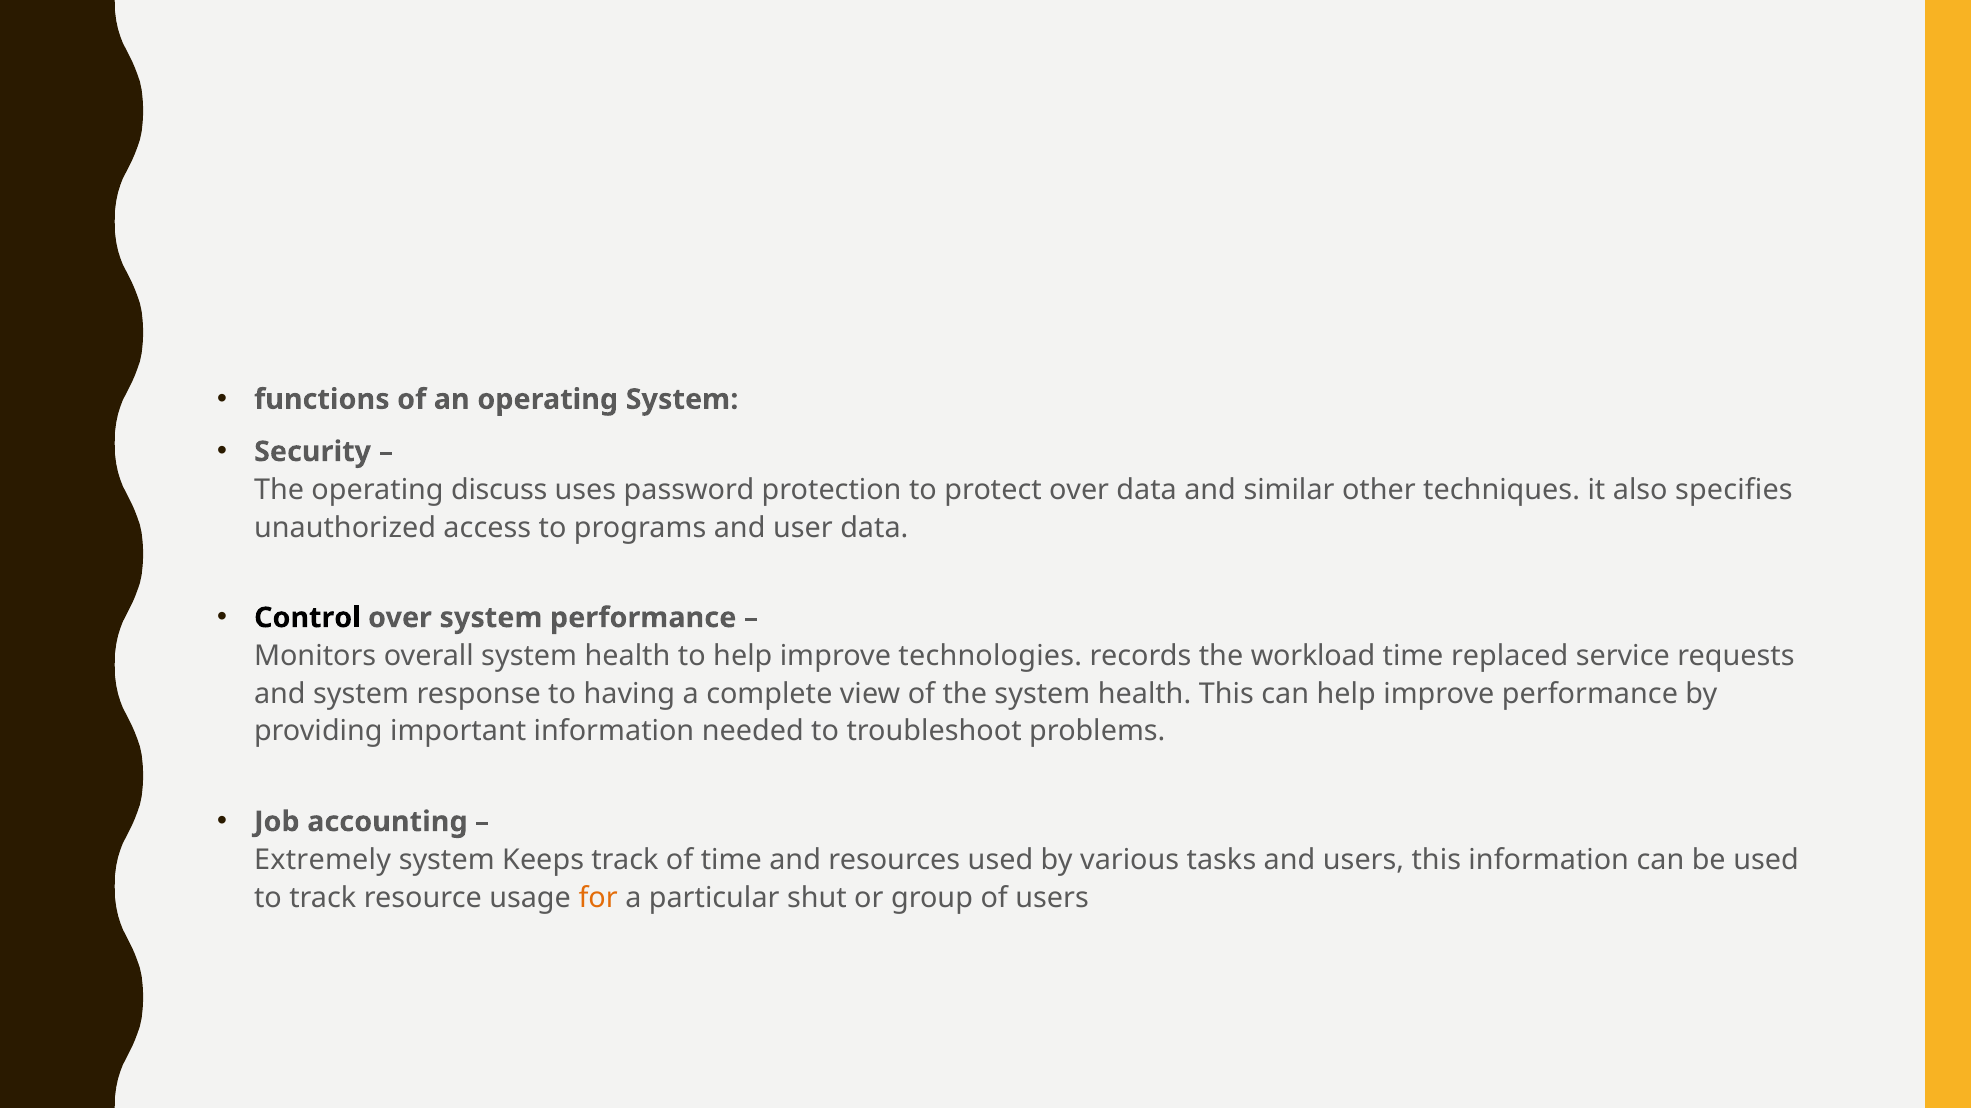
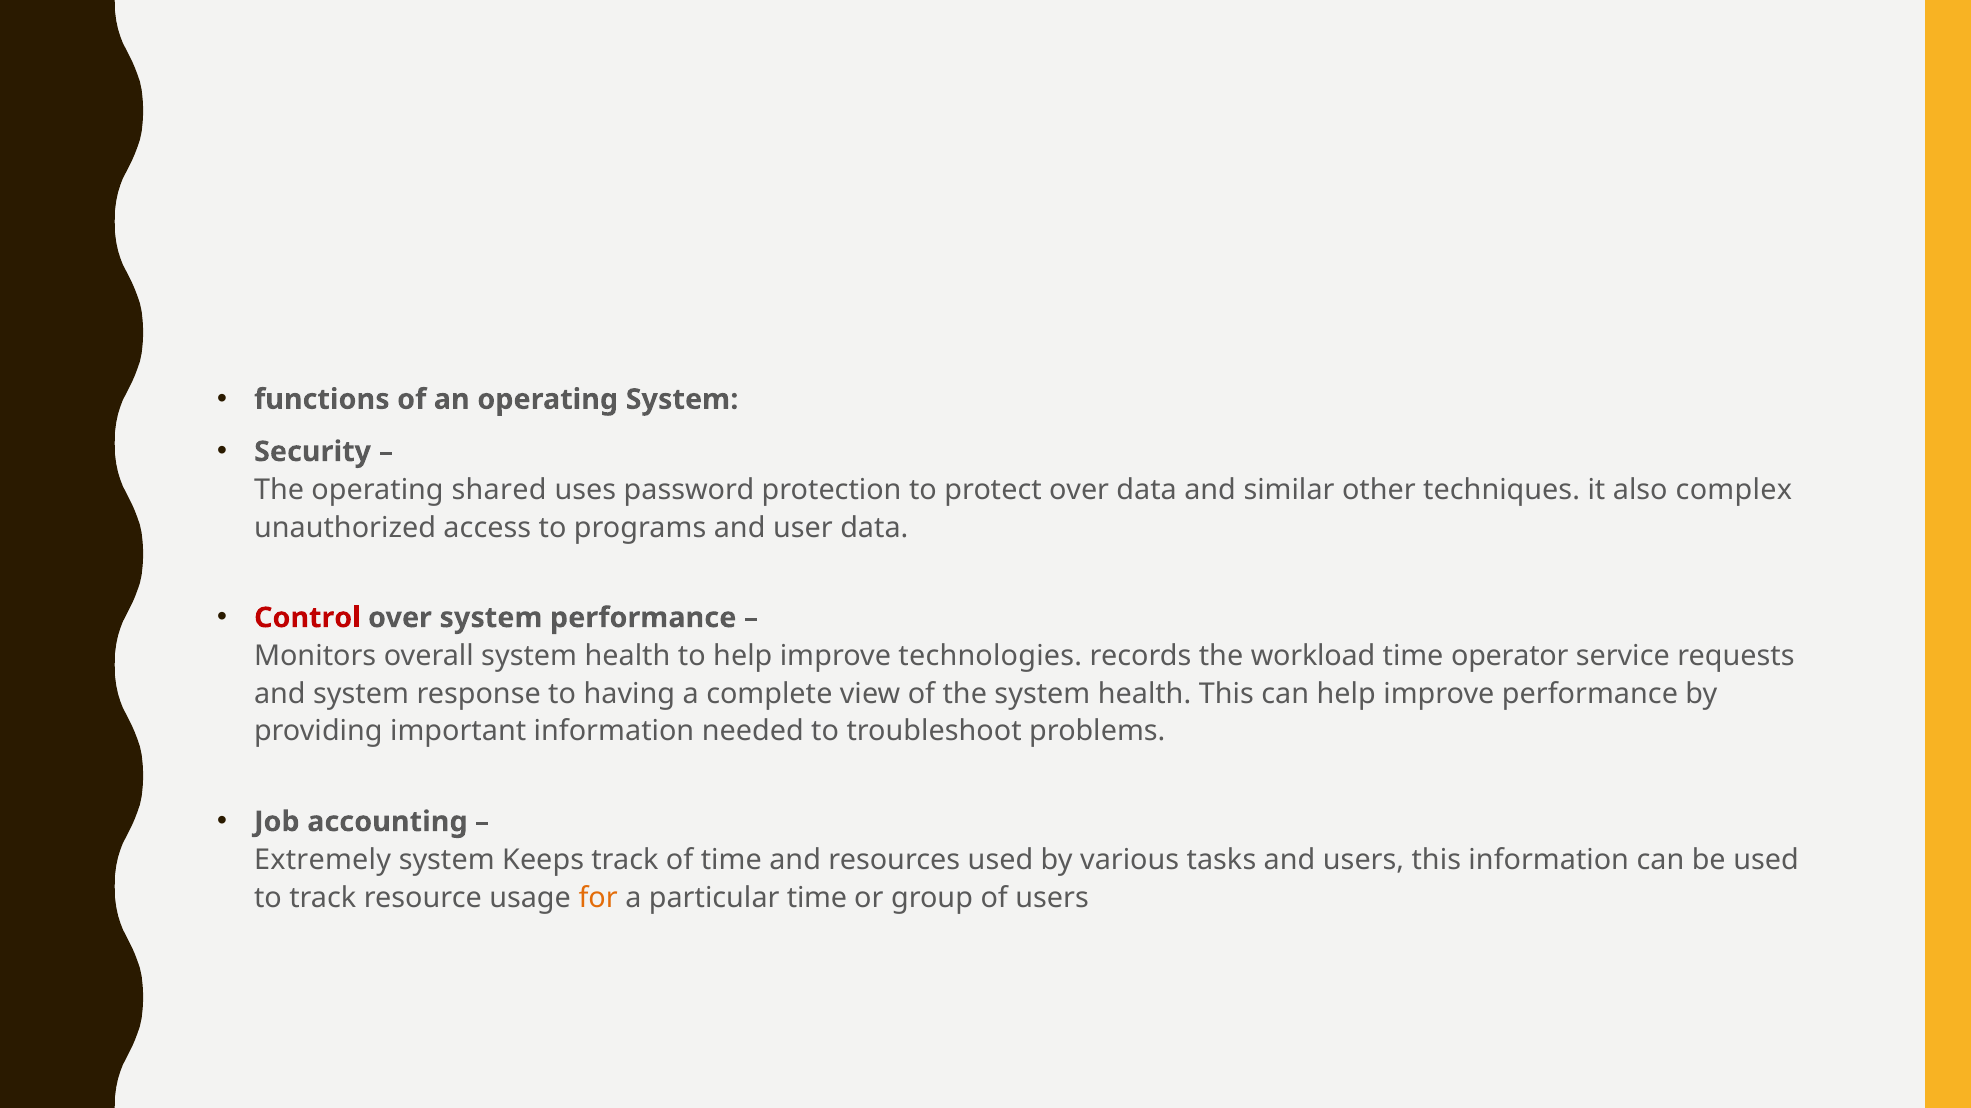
discuss: discuss -> shared (499, 490)
specifies: specifies -> complex (1734, 490)
Control colour: black -> red (307, 618)
replaced: replaced -> operator (1510, 656)
particular shut: shut -> time (817, 898)
